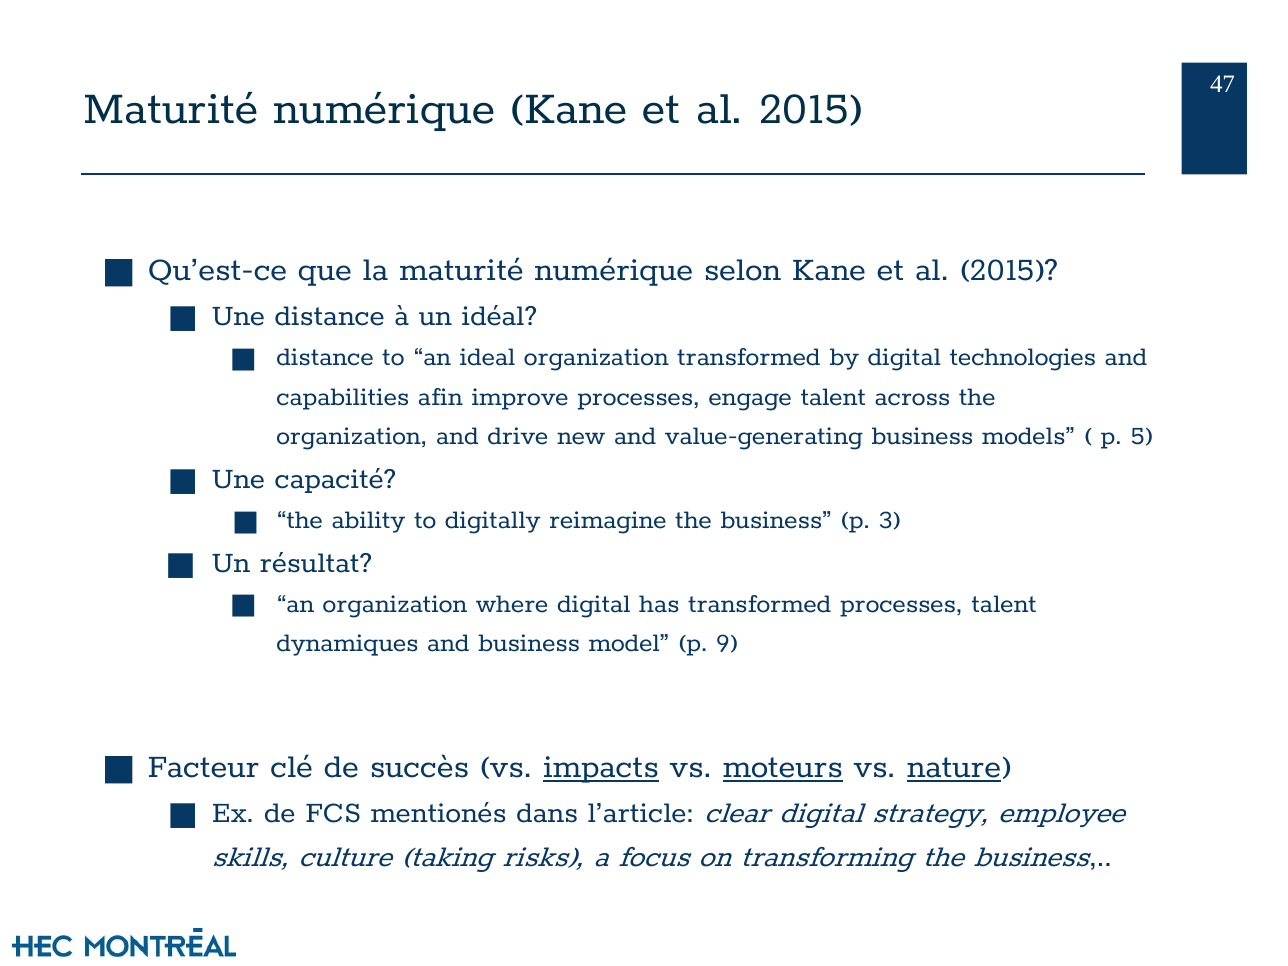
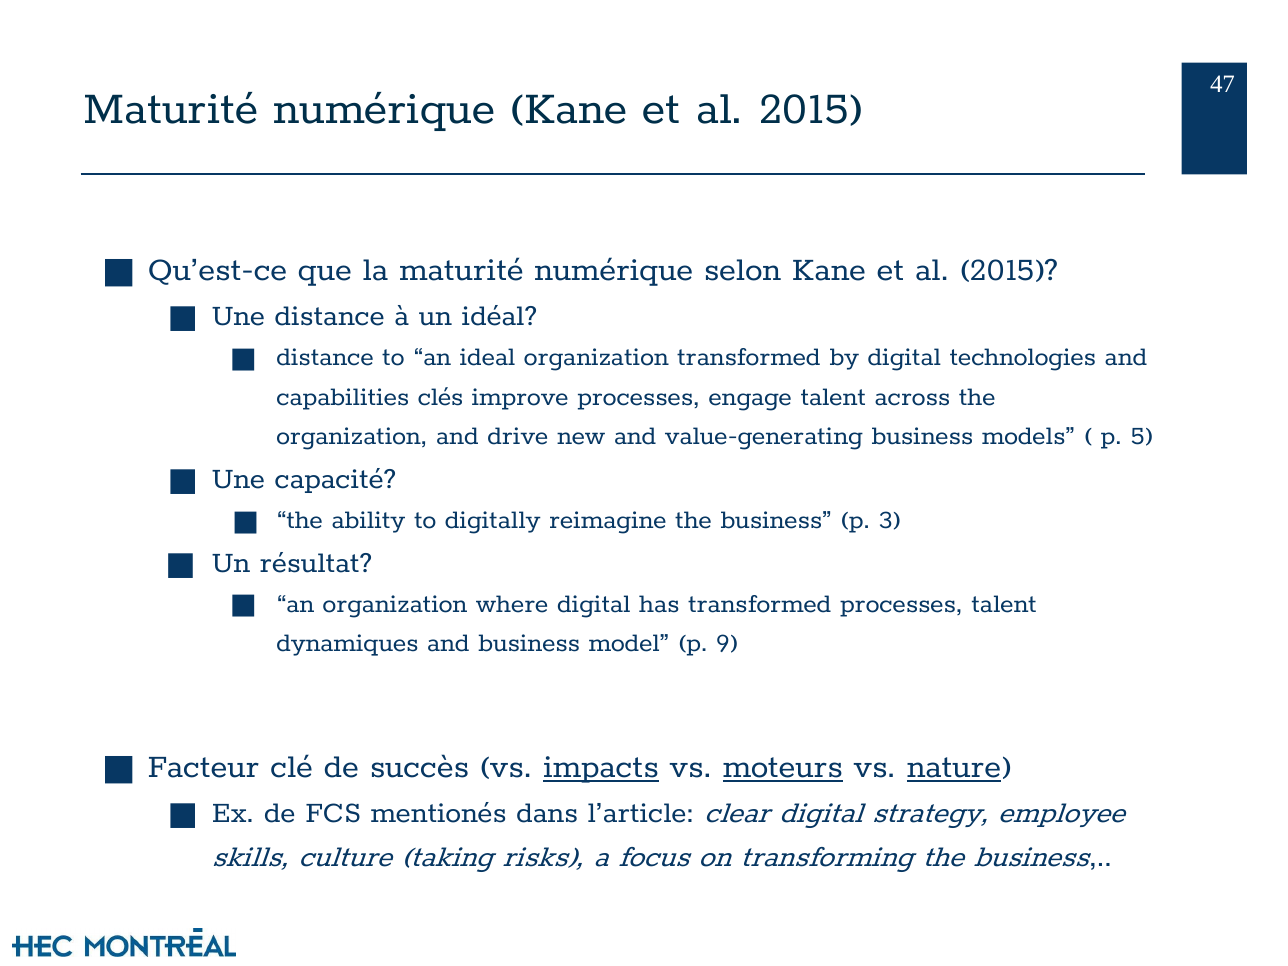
afin: afin -> clés (441, 396)
